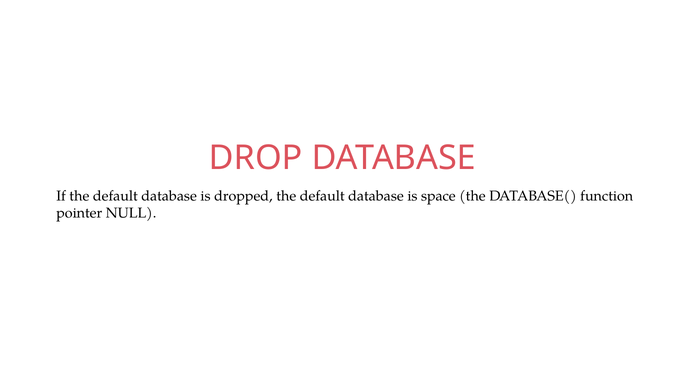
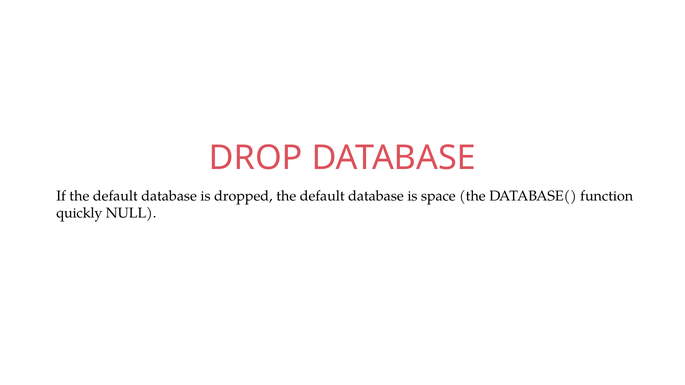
pointer: pointer -> quickly (79, 213)
